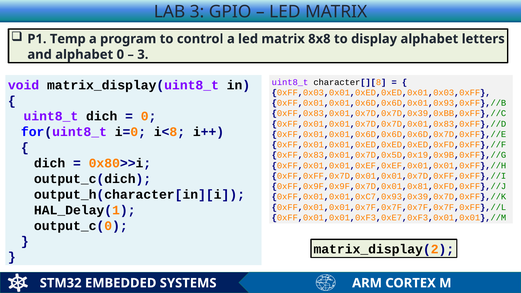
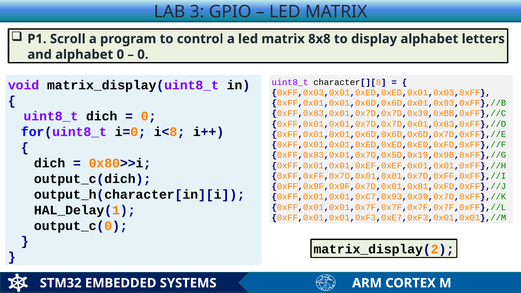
Temp: Temp -> Scroll (68, 39)
3: 3 -> 0 (143, 55)
